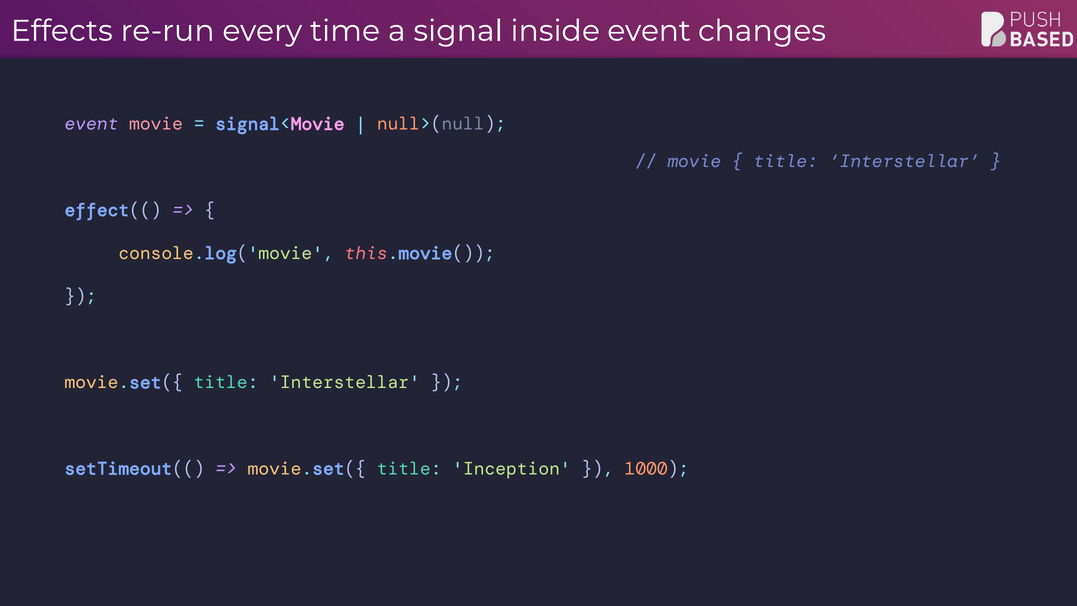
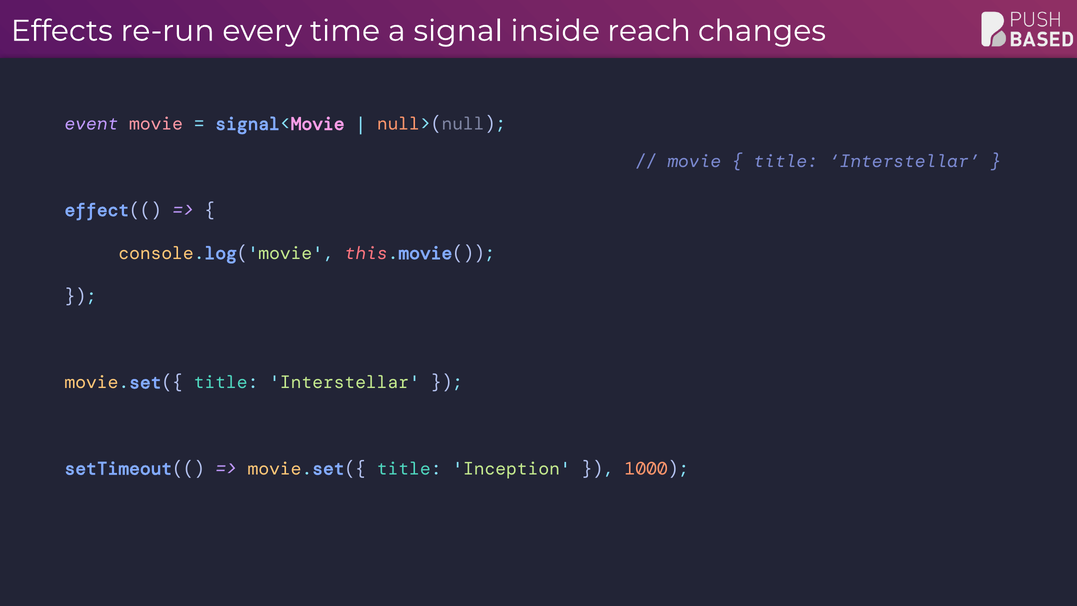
inside event: event -> reach (649, 31)
